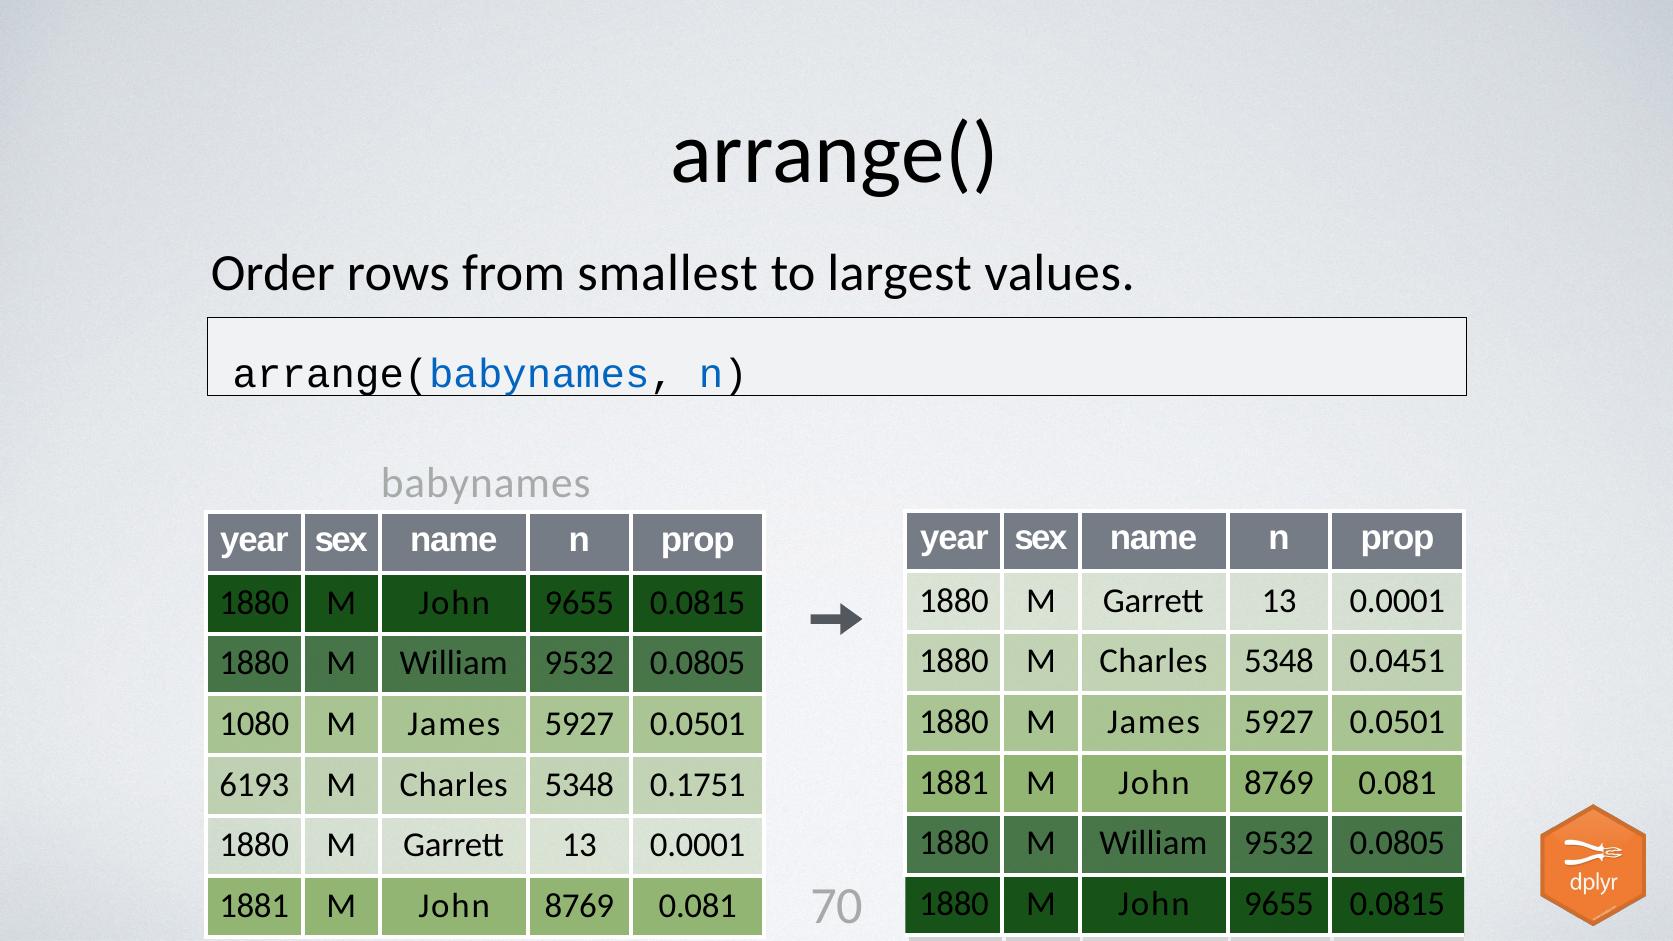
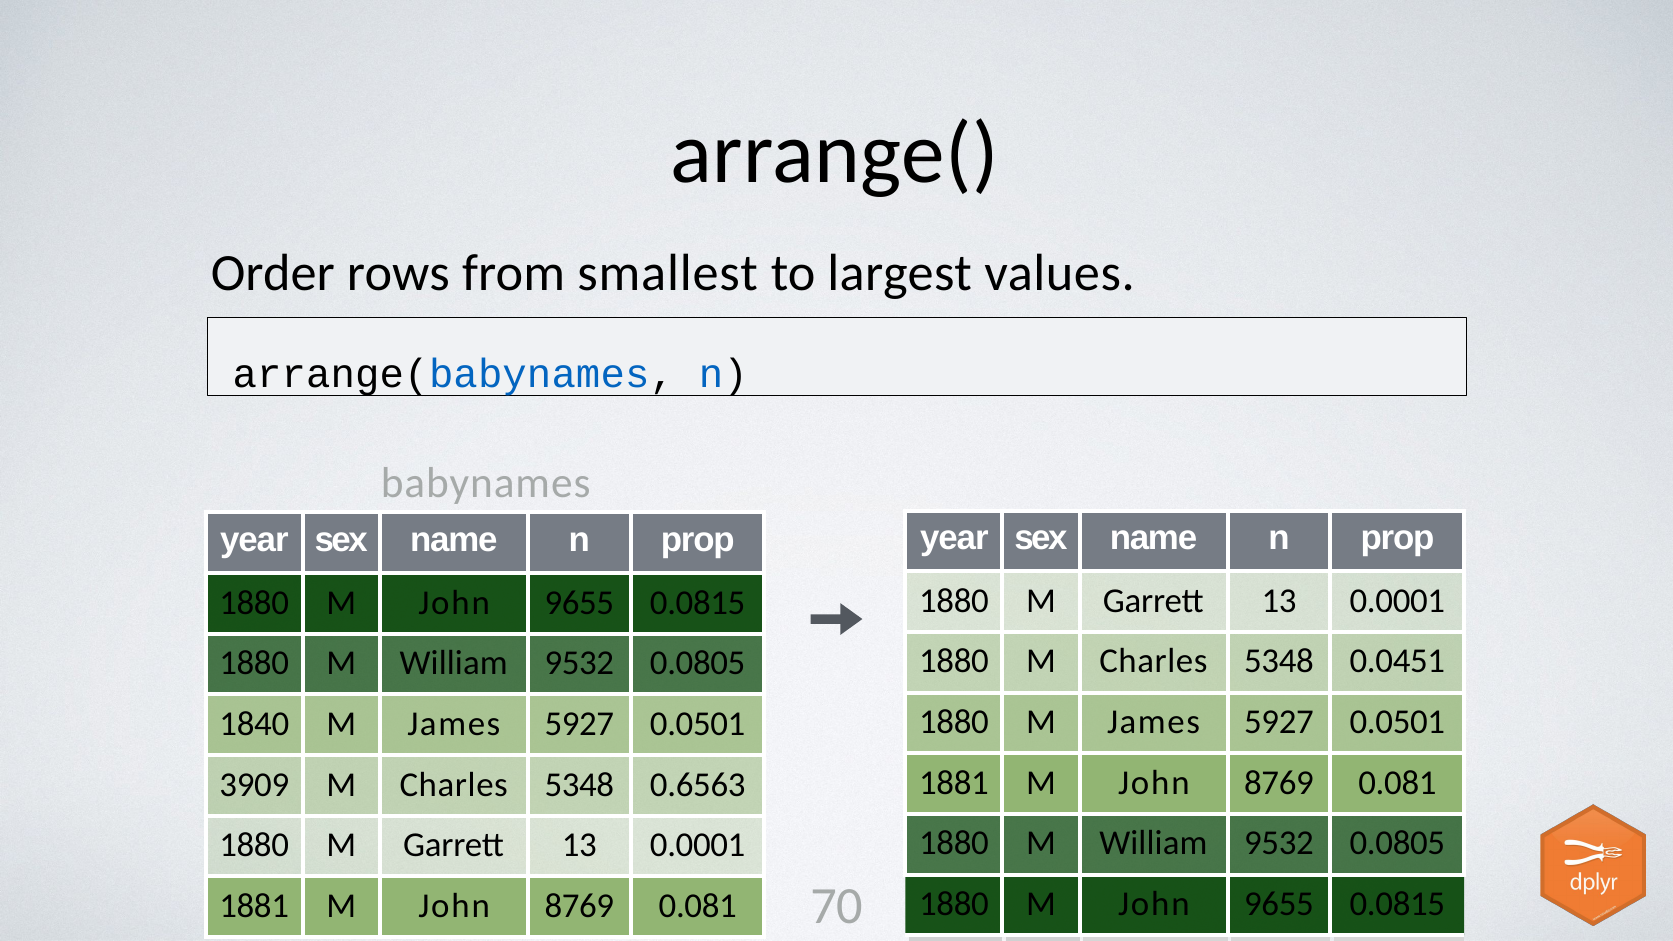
1080: 1080 -> 1840 (254, 724)
6193: 6193 -> 3909 (254, 785)
0.1751: 0.1751 -> 0.6563 (698, 785)
